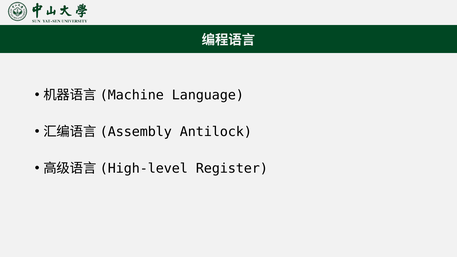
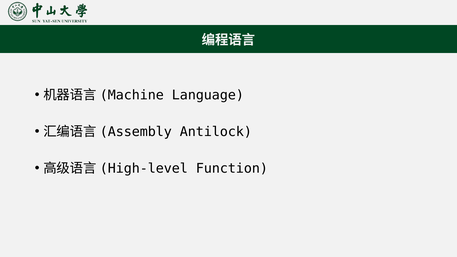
Register: Register -> Function (232, 169)
